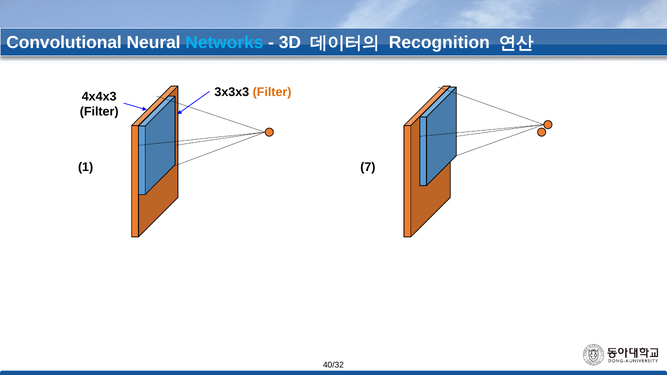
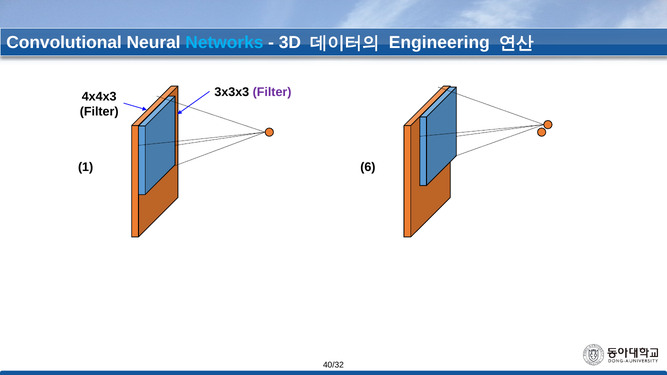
Recognition: Recognition -> Engineering (439, 43)
Filter colour: orange -> purple (272, 92)
7: 7 -> 6 (368, 167)
